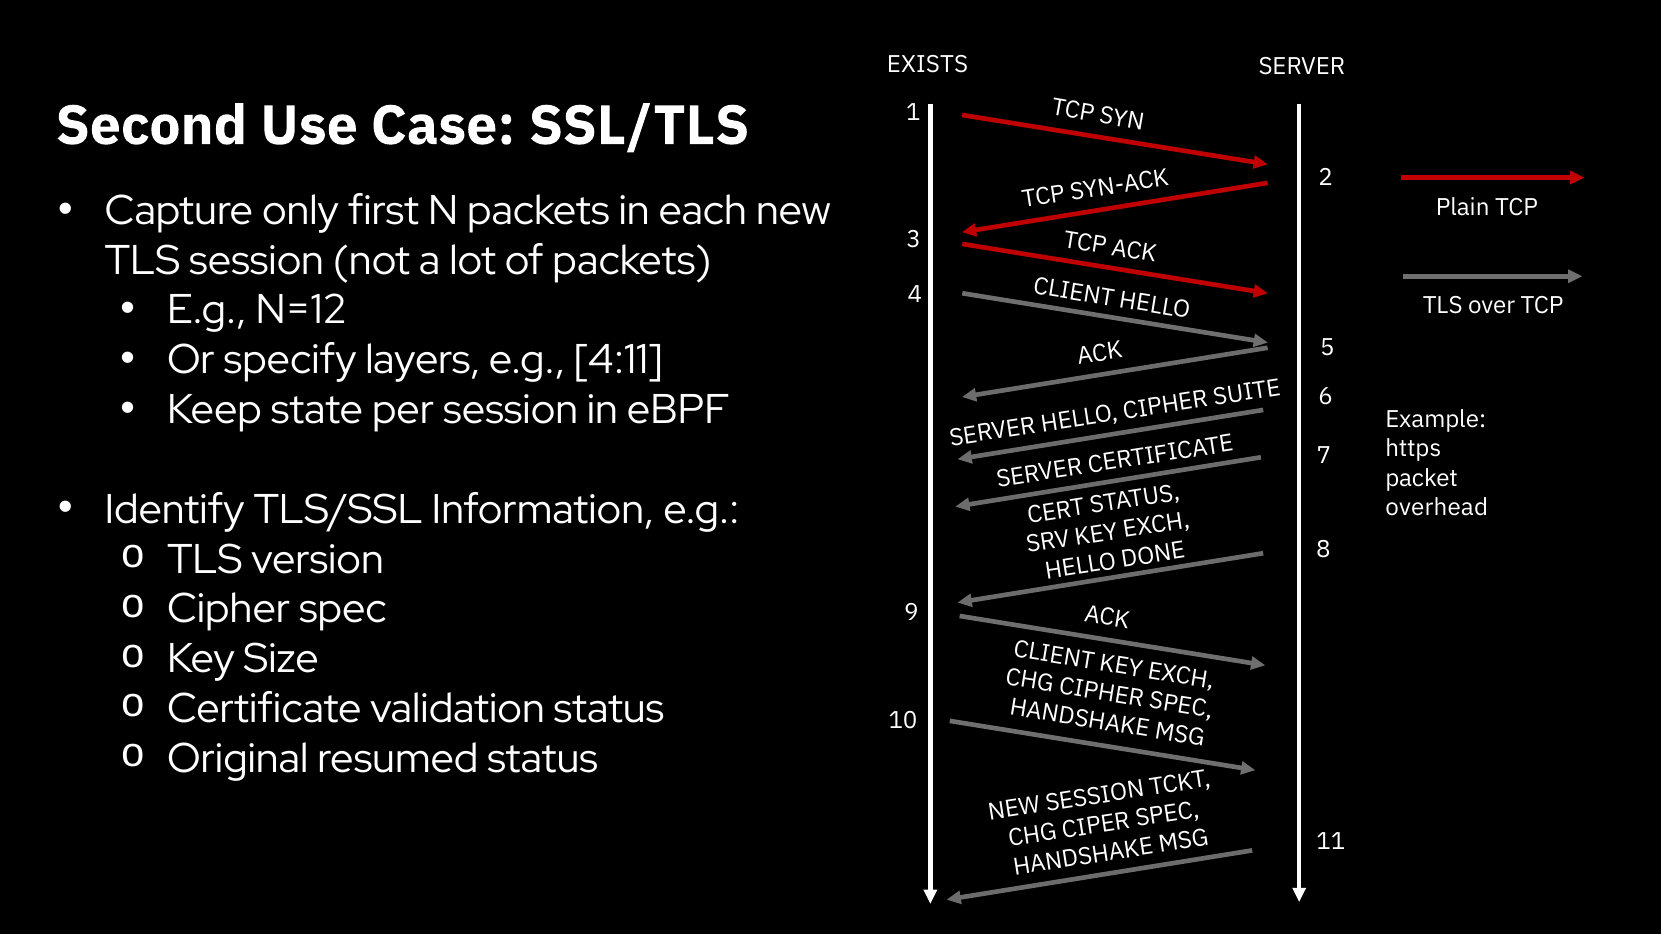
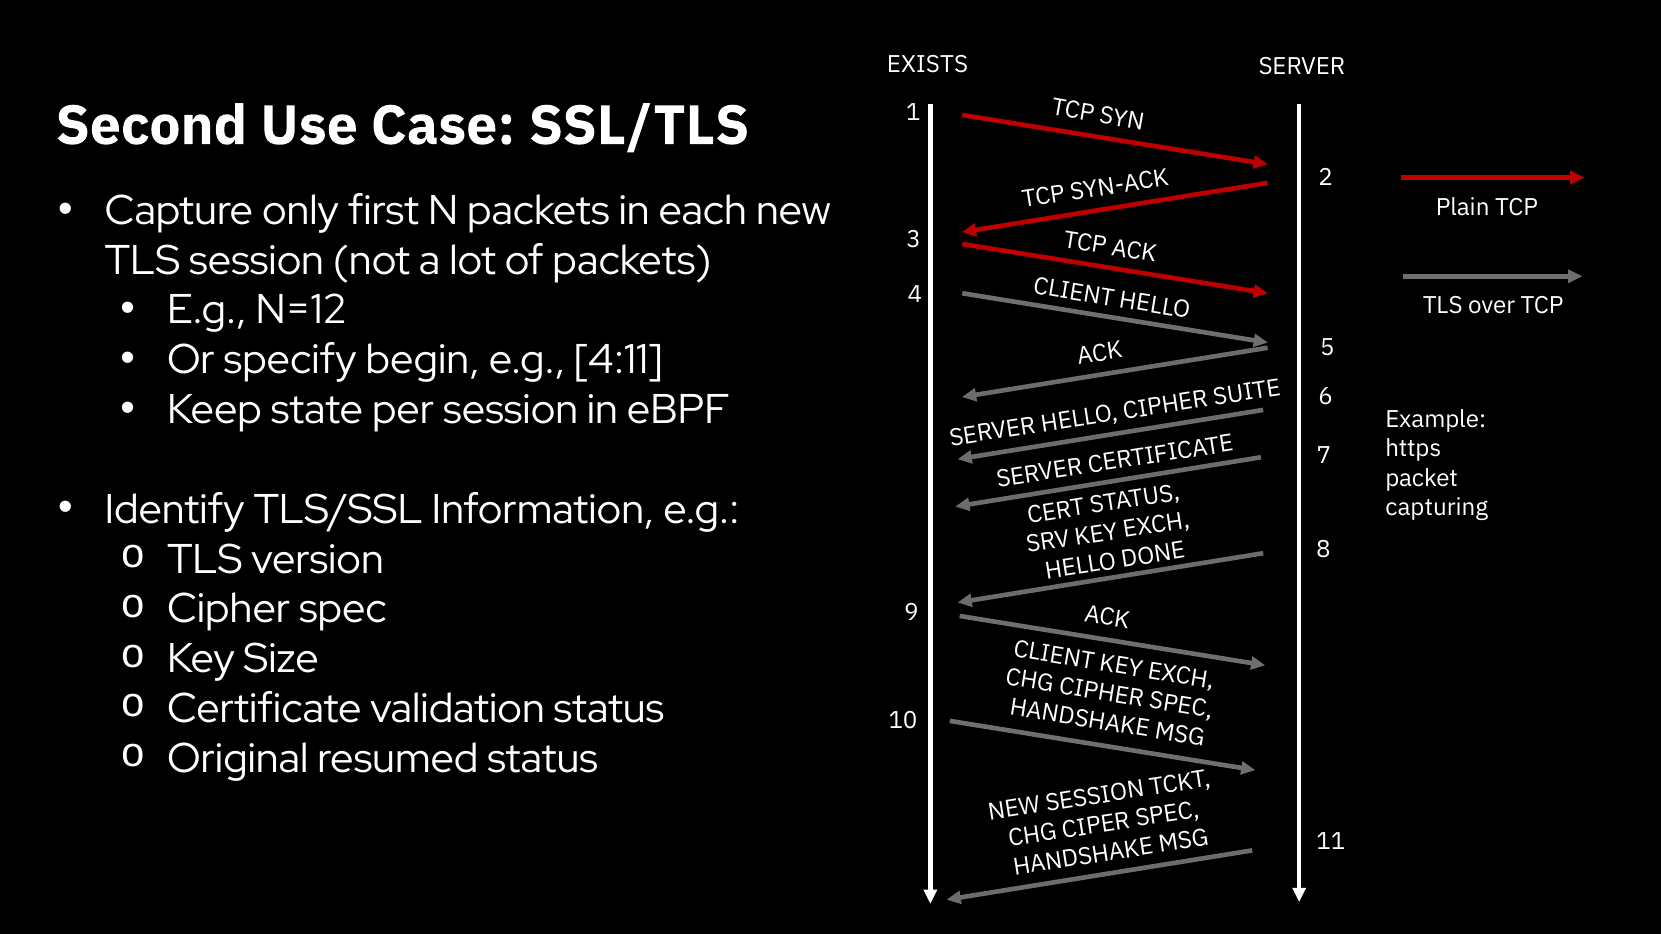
layers: layers -> begin (423, 360)
overhead: overhead -> capturing (1437, 507)
